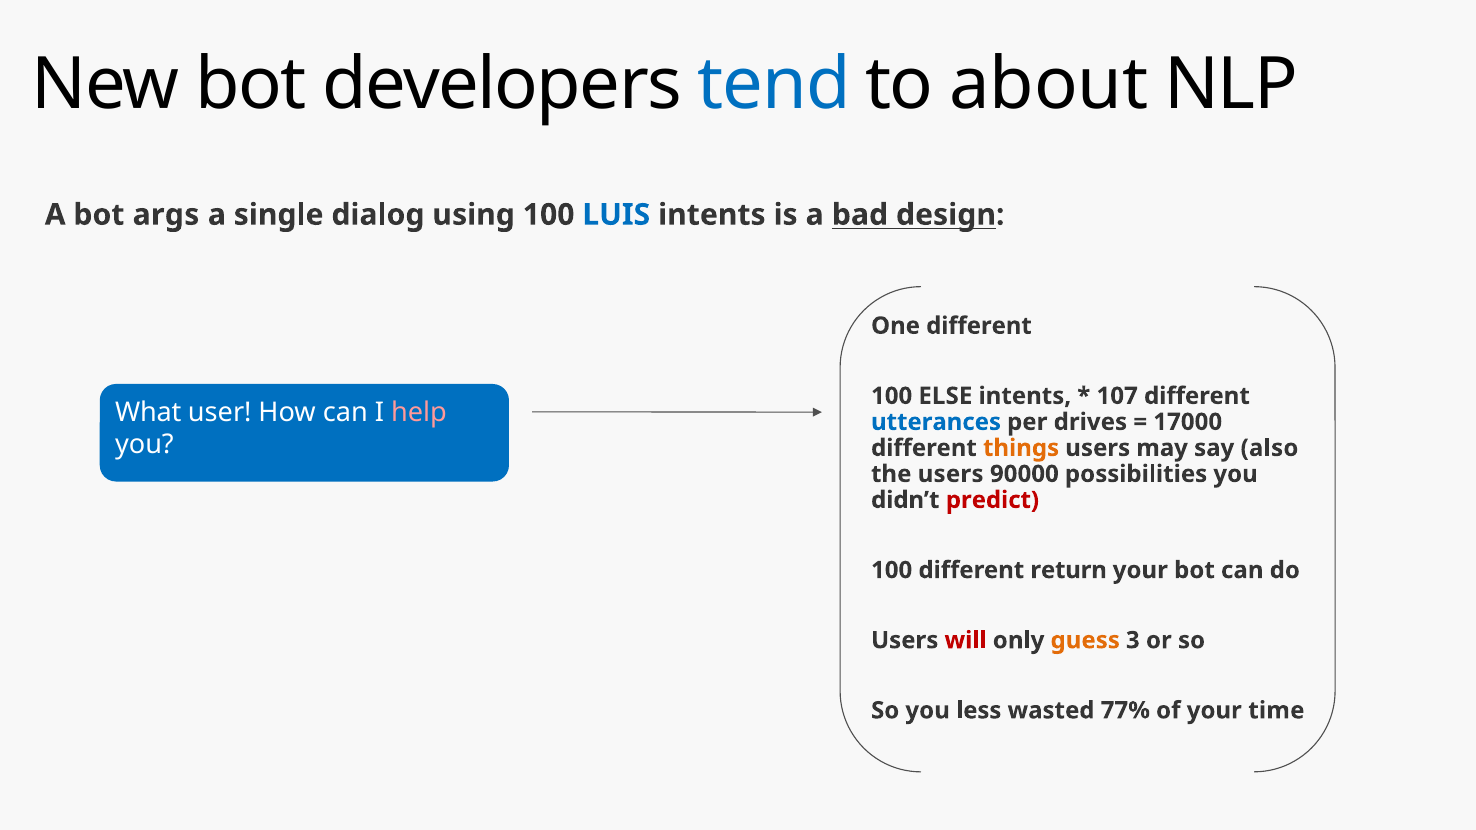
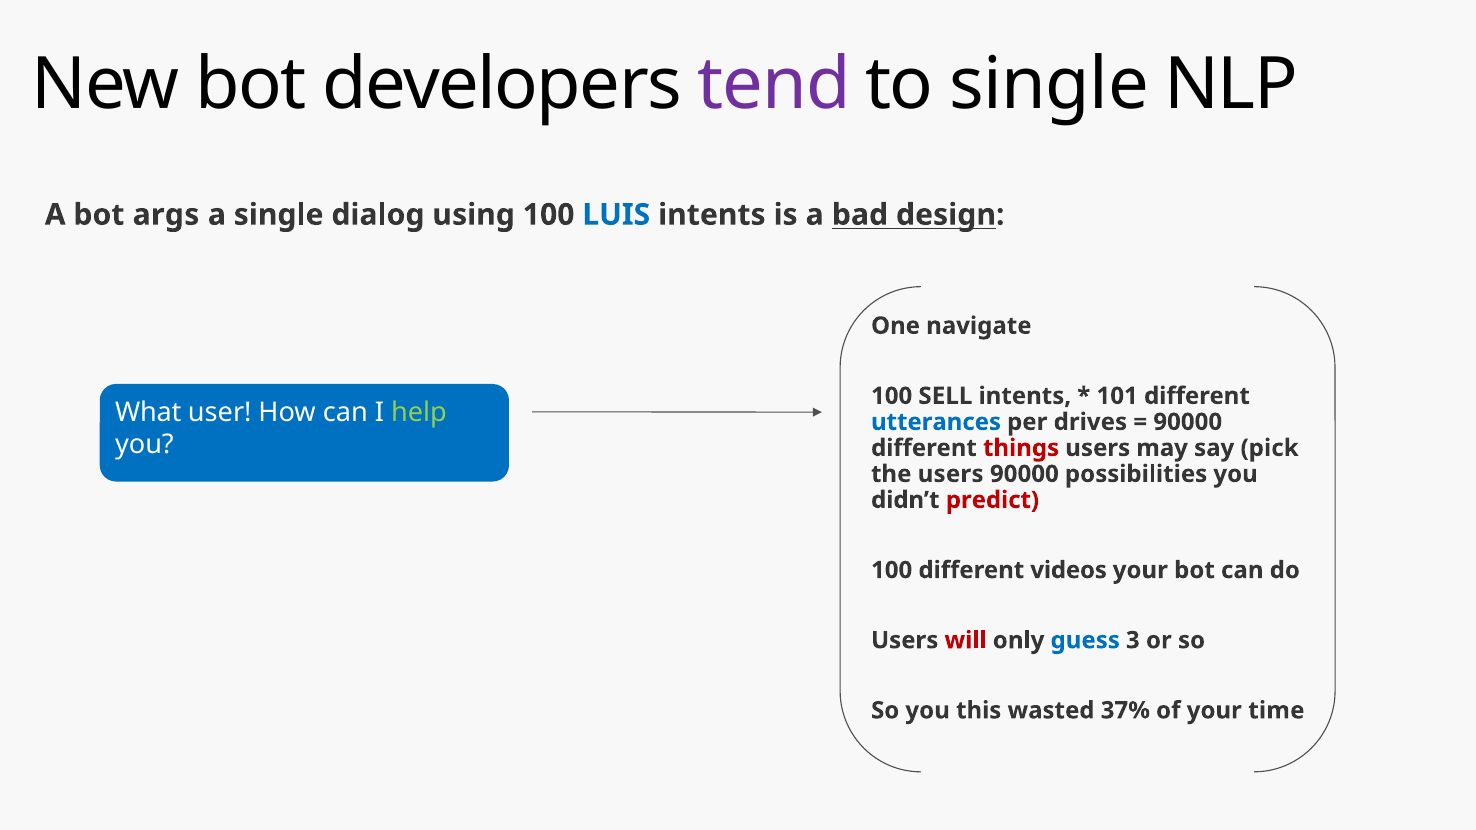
tend colour: blue -> purple (774, 85)
to about: about -> single (1049, 85)
One different: different -> navigate (979, 326)
ELSE: ELSE -> SELL (945, 396)
107: 107 -> 101 (1117, 396)
help colour: pink -> light green (419, 412)
17000: 17000 -> 90000 (1188, 422)
things colour: orange -> red (1021, 448)
also: also -> pick (1270, 448)
return: return -> videos (1069, 570)
guess colour: orange -> blue (1085, 640)
less: less -> this (979, 711)
77%: 77% -> 37% (1125, 711)
